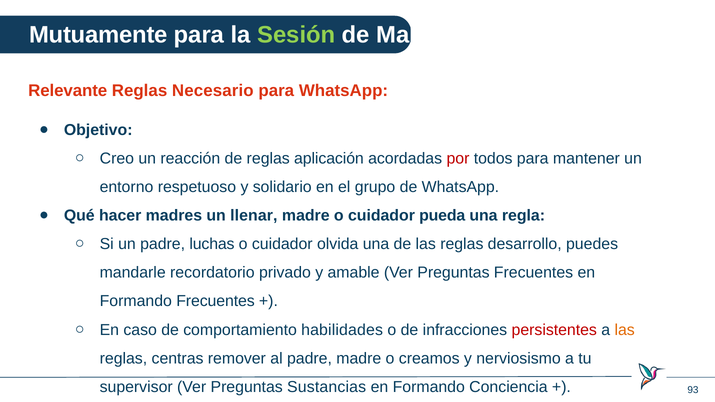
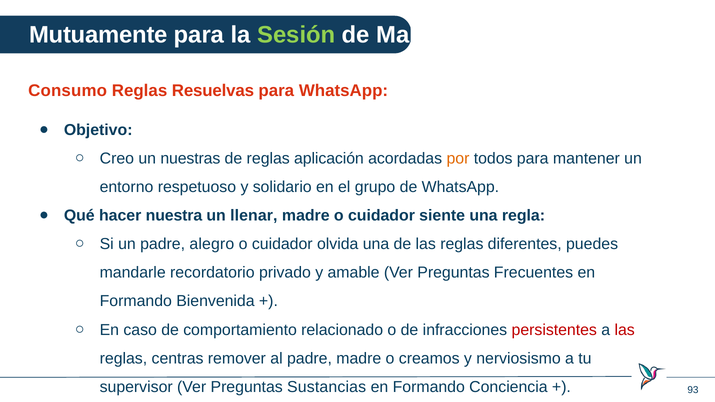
Relevante: Relevante -> Consumo (68, 91)
Necesario: Necesario -> Resuelvas (213, 91)
reacción: reacción -> nuestras (190, 159)
por colour: red -> orange (458, 159)
madres: madres -> nuestra (174, 216)
pueda: pueda -> siente (442, 216)
luchas: luchas -> alegro (212, 244)
desarrollo: desarrollo -> diferentes (525, 244)
Formando Frecuentes: Frecuentes -> Bienvenida (215, 301)
habilidades: habilidades -> relacionado (342, 330)
las colour: orange -> red (625, 330)
